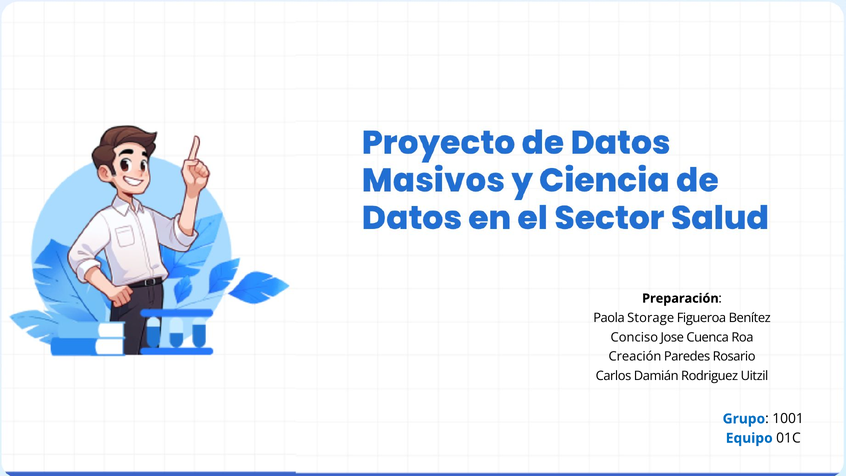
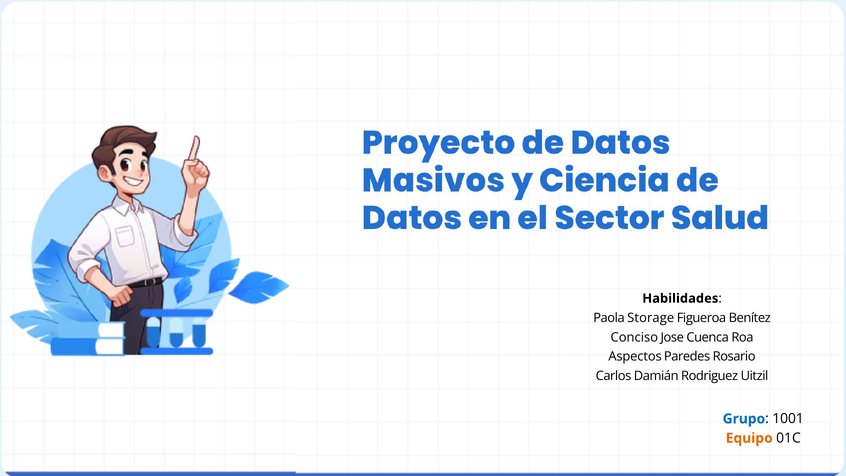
Preparación: Preparación -> Habilidades (680, 298)
Creación: Creación -> Aspectos (635, 357)
Equipo colour: blue -> orange (749, 438)
